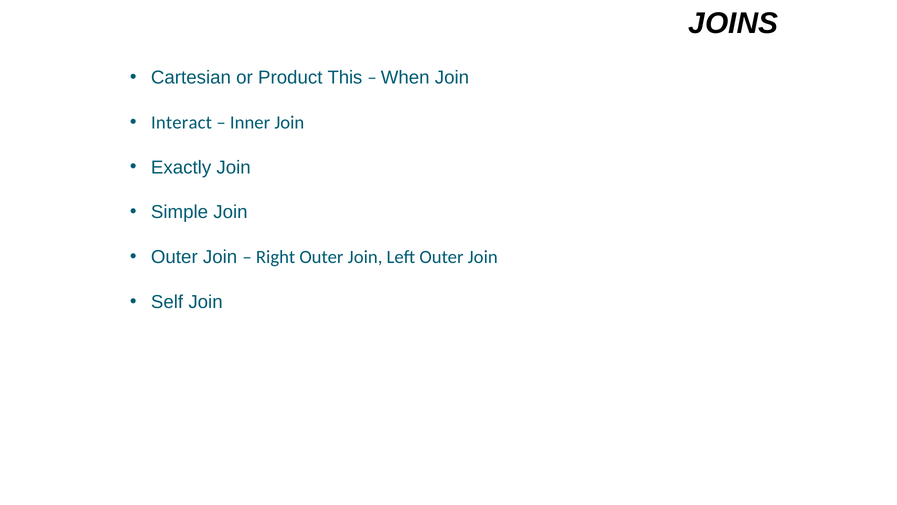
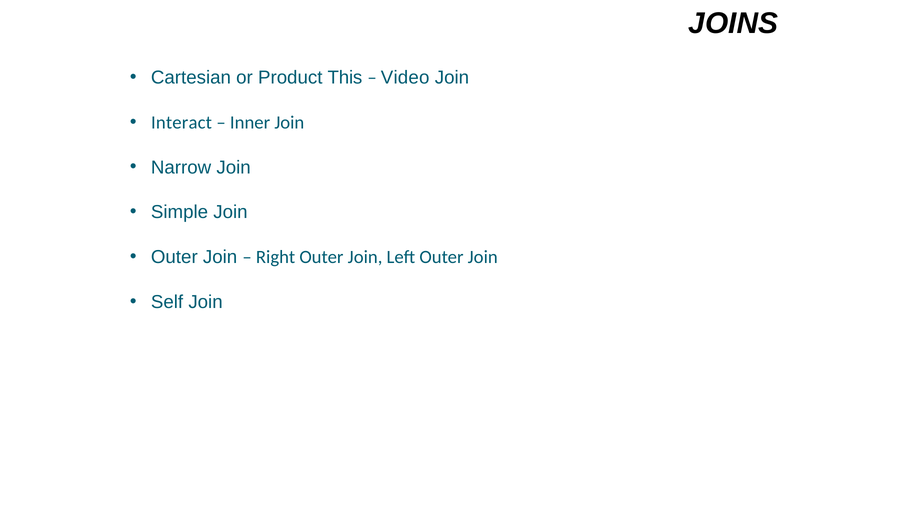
When: When -> Video (405, 78)
Exactly: Exactly -> Narrow (181, 167)
